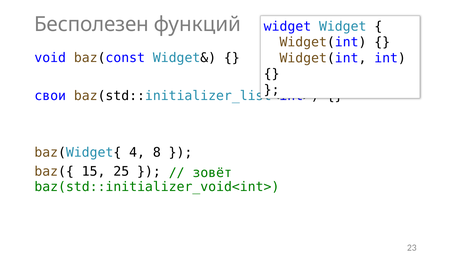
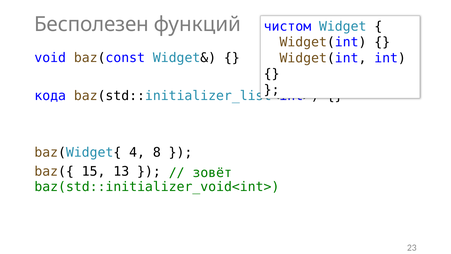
widget: widget -> чистом (287, 26)
свои: свои -> кода (50, 96)
25: 25 -> 13 (121, 171)
